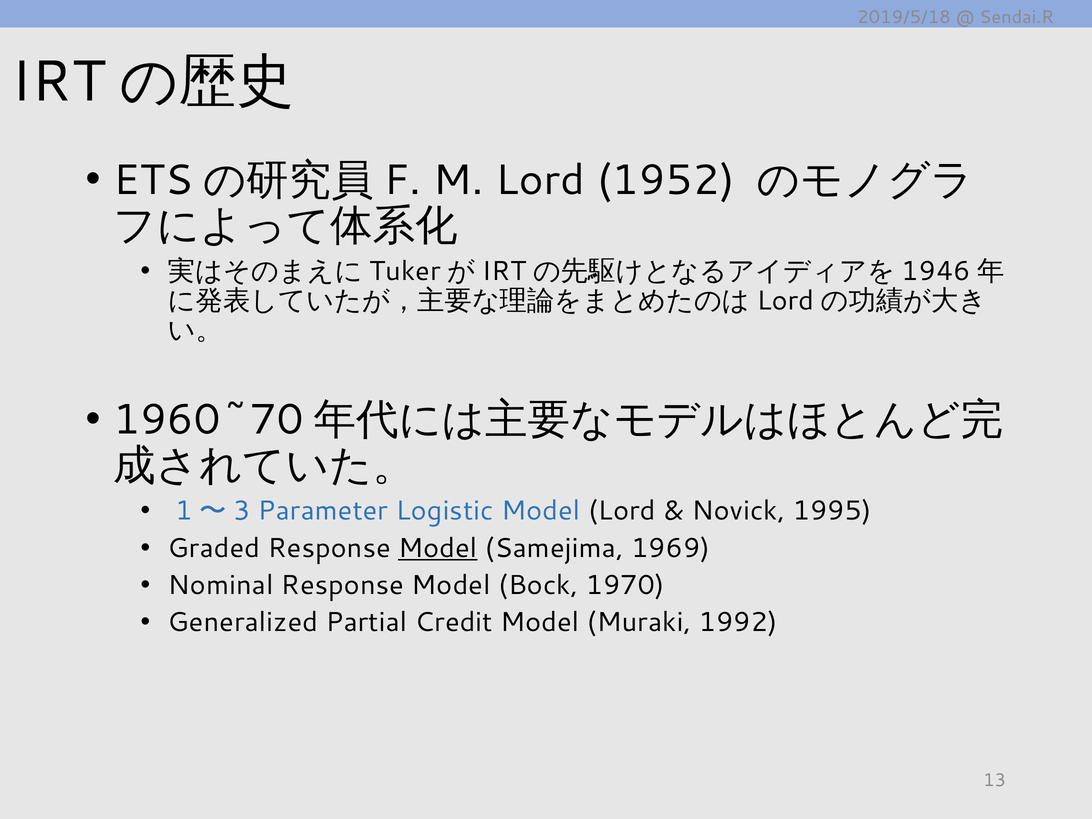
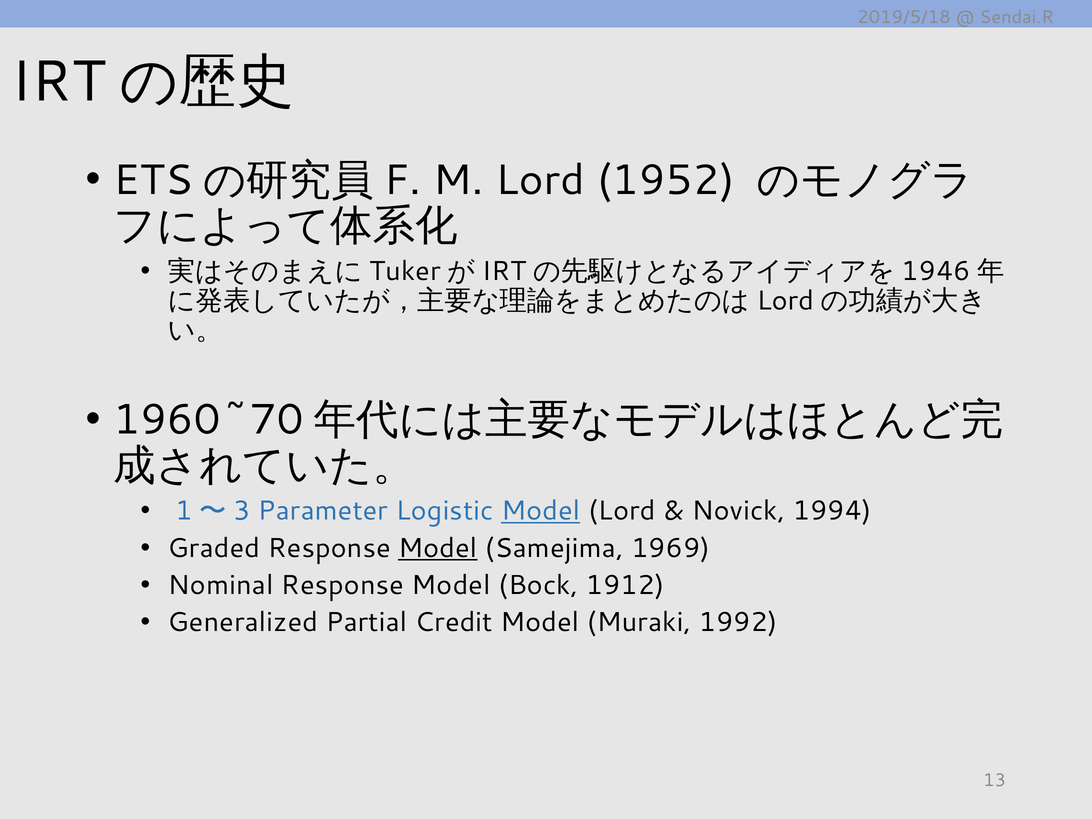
Model underline: none -> present (541, 511)
1995: 1995 -> 1994 (832, 511)
1970: 1970 -> 1912 (625, 585)
